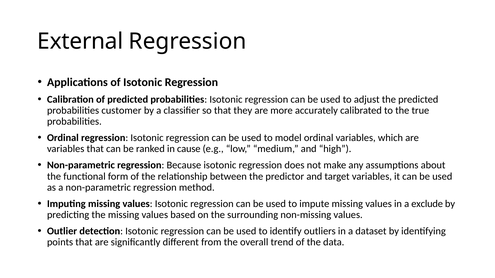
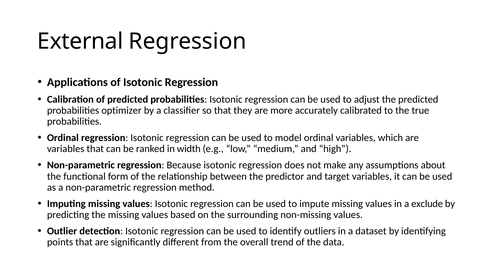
customer: customer -> optimizer (121, 111)
cause: cause -> width (189, 149)
